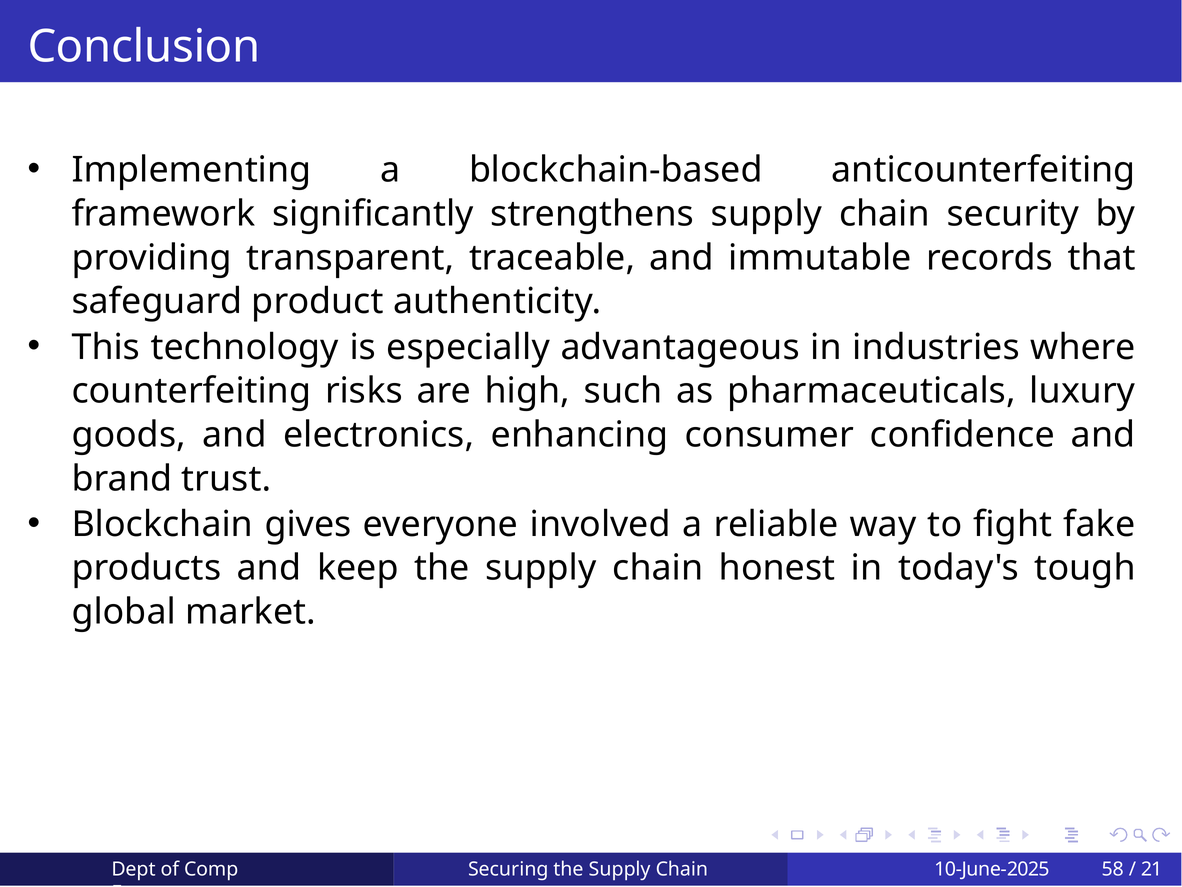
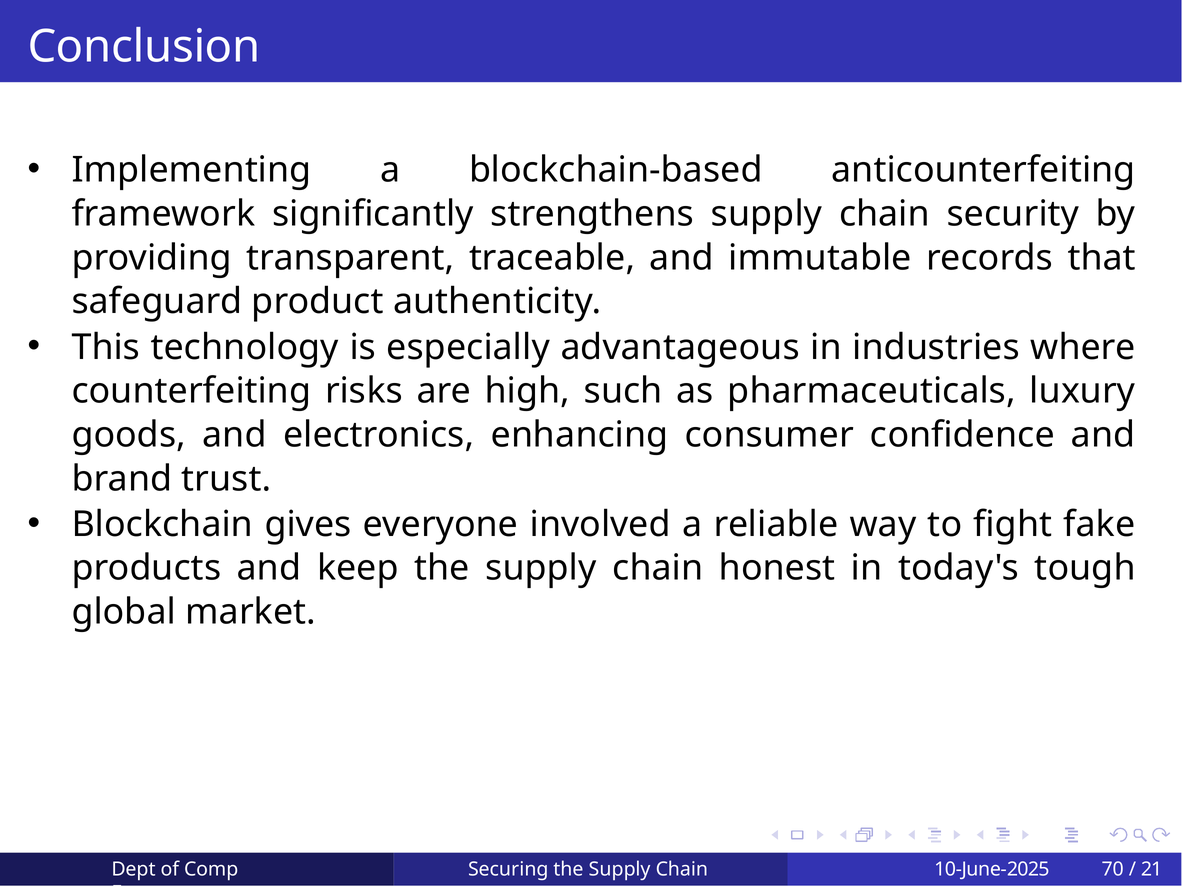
58: 58 -> 70 (1113, 869)
